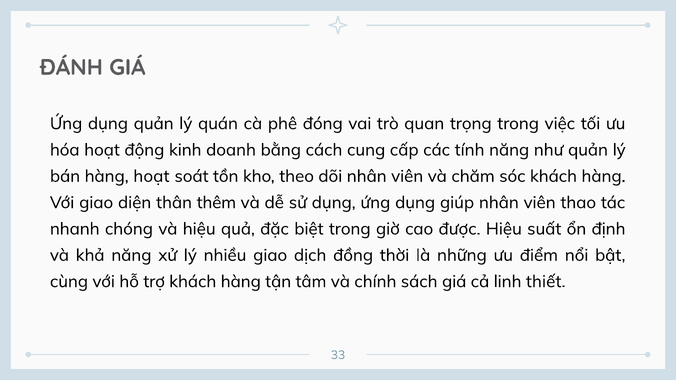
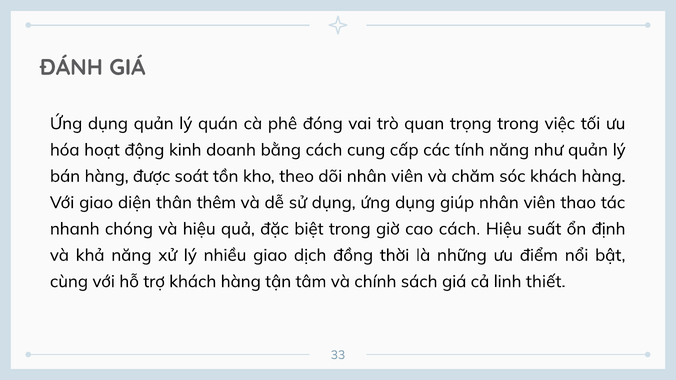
hàng hoạt: hoạt -> được (152, 176)
cao được: được -> cách (459, 229)
